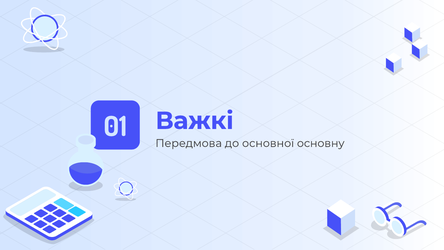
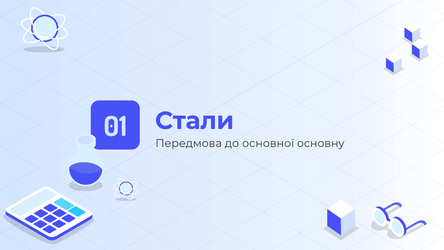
Важкі: Важкі -> Стали (195, 121)
